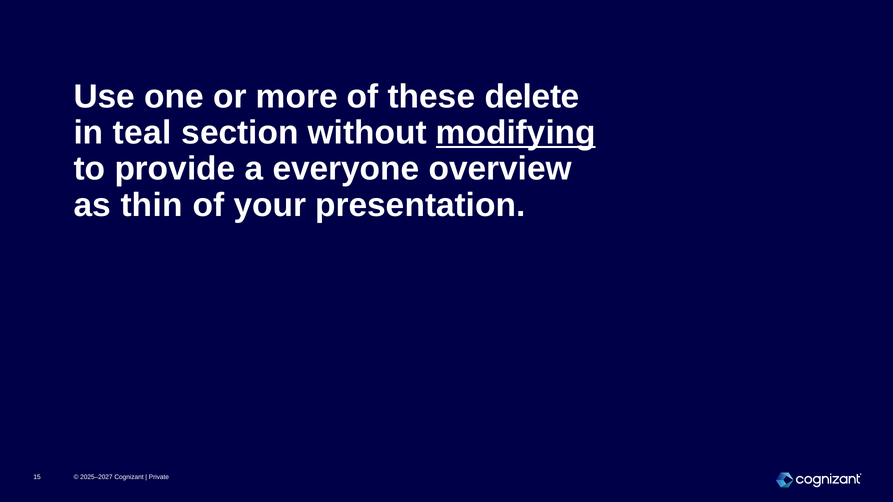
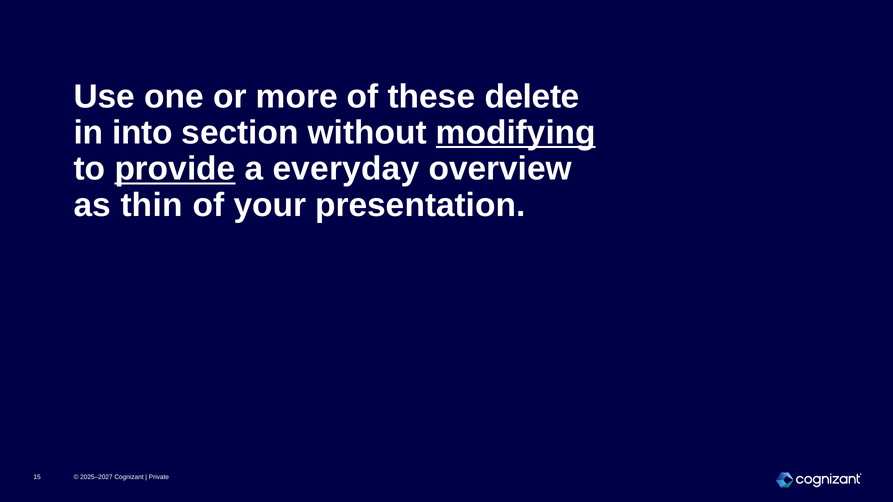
teal: teal -> into (143, 133)
provide underline: none -> present (175, 169)
everyone: everyone -> everyday (346, 169)
